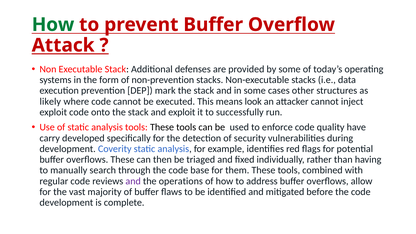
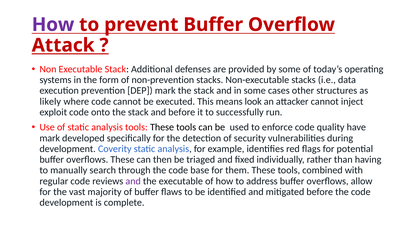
How colour: green -> purple (53, 25)
and exploit: exploit -> before (182, 112)
carry: carry -> mark (50, 138)
the operations: operations -> executable (181, 181)
